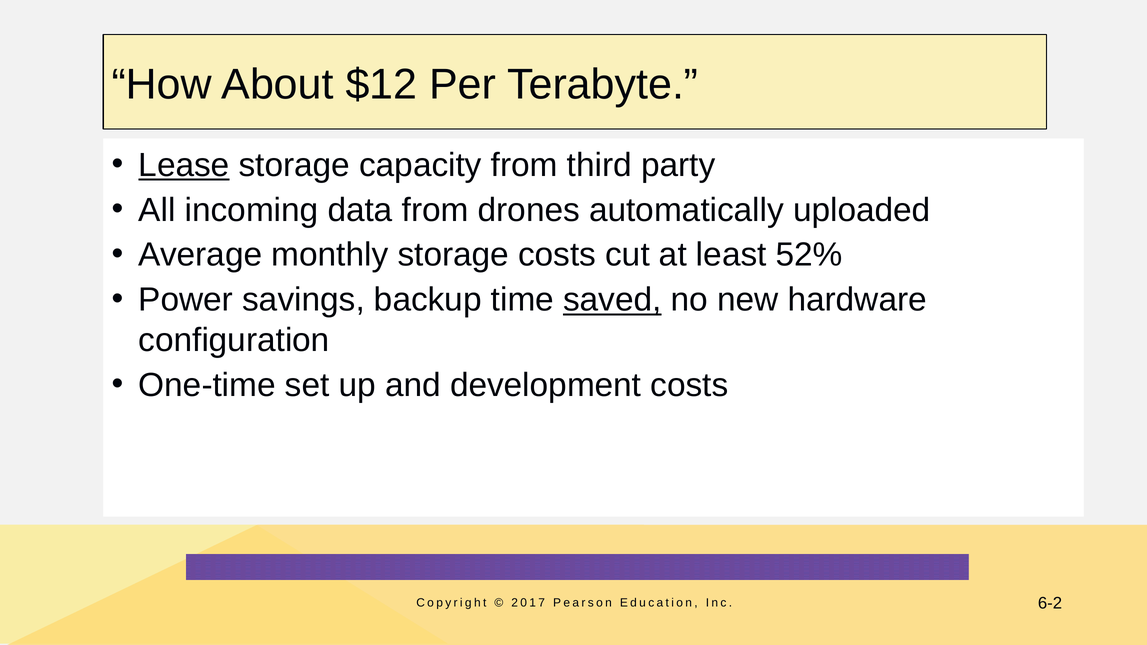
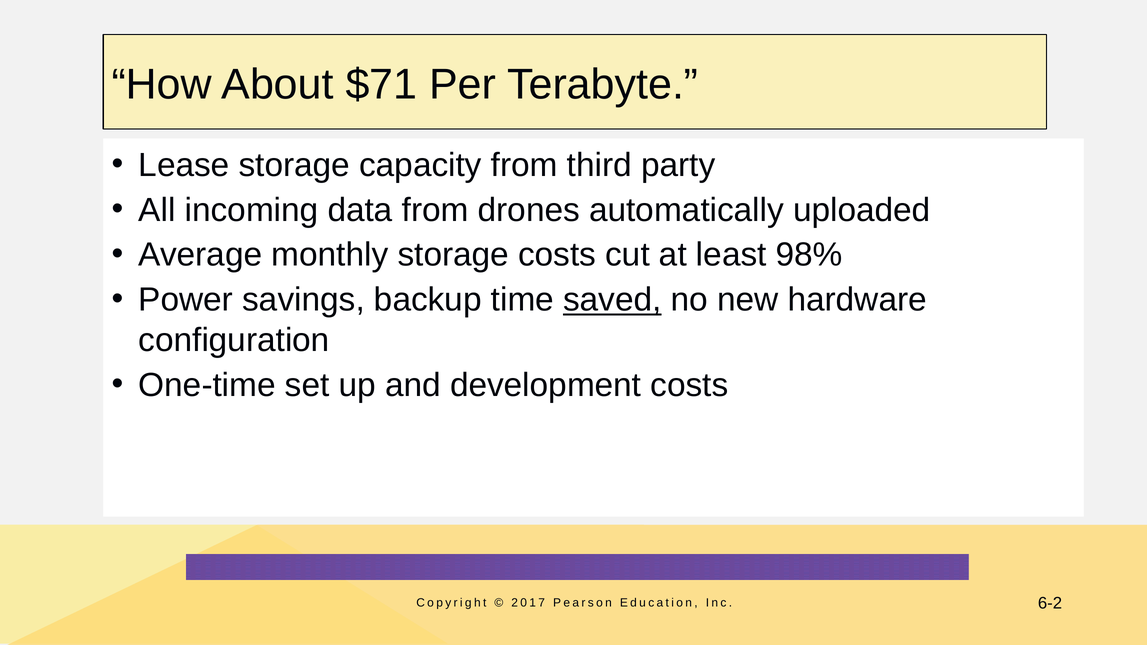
$12: $12 -> $71 (381, 85)
Lease underline: present -> none (184, 165)
52%: 52% -> 98% (809, 255)
